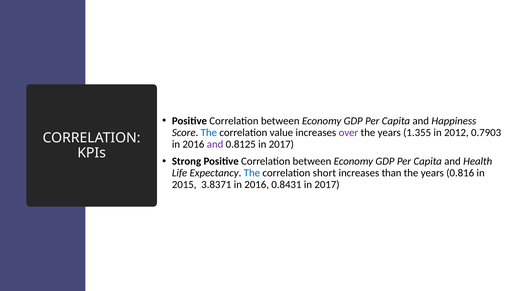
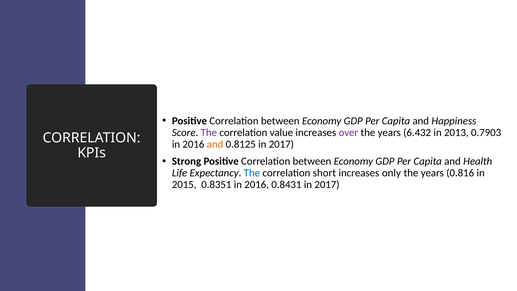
The colour: blue -> purple (209, 132)
1.355: 1.355 -> 6.432 (417, 132)
2012: 2012 -> 2013 (456, 132)
and colour: purple -> orange (215, 144)
than: than -> only (391, 173)
3.8371: 3.8371 -> 0.8351 (216, 184)
